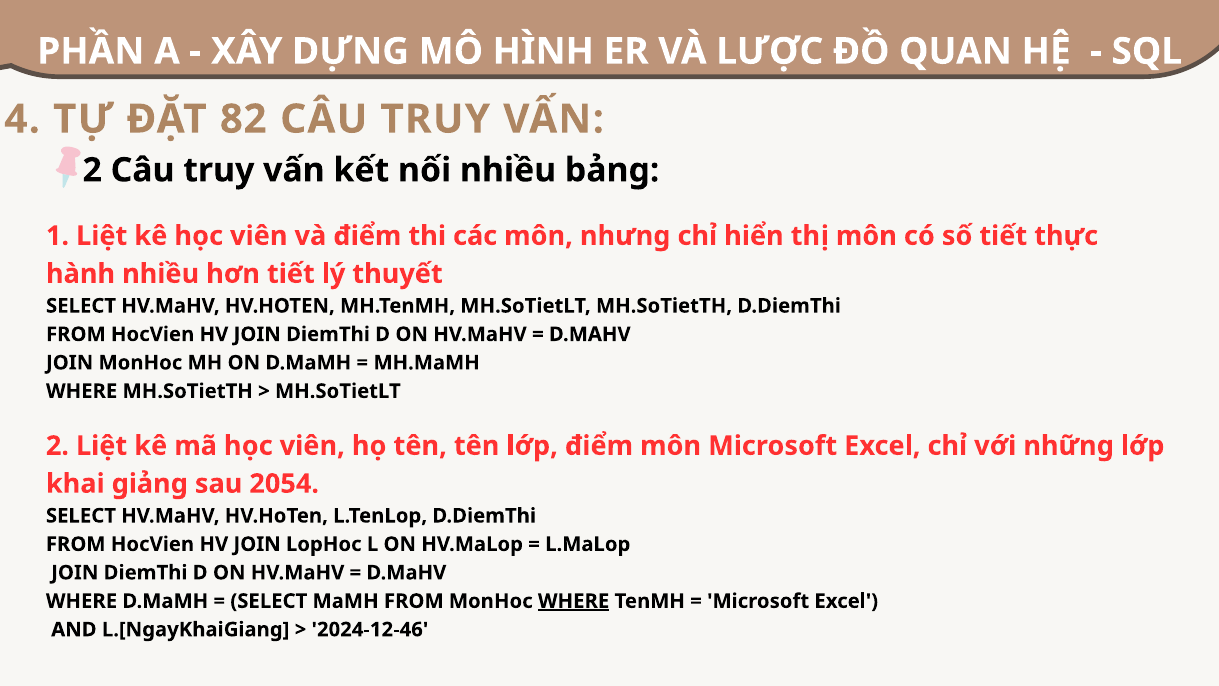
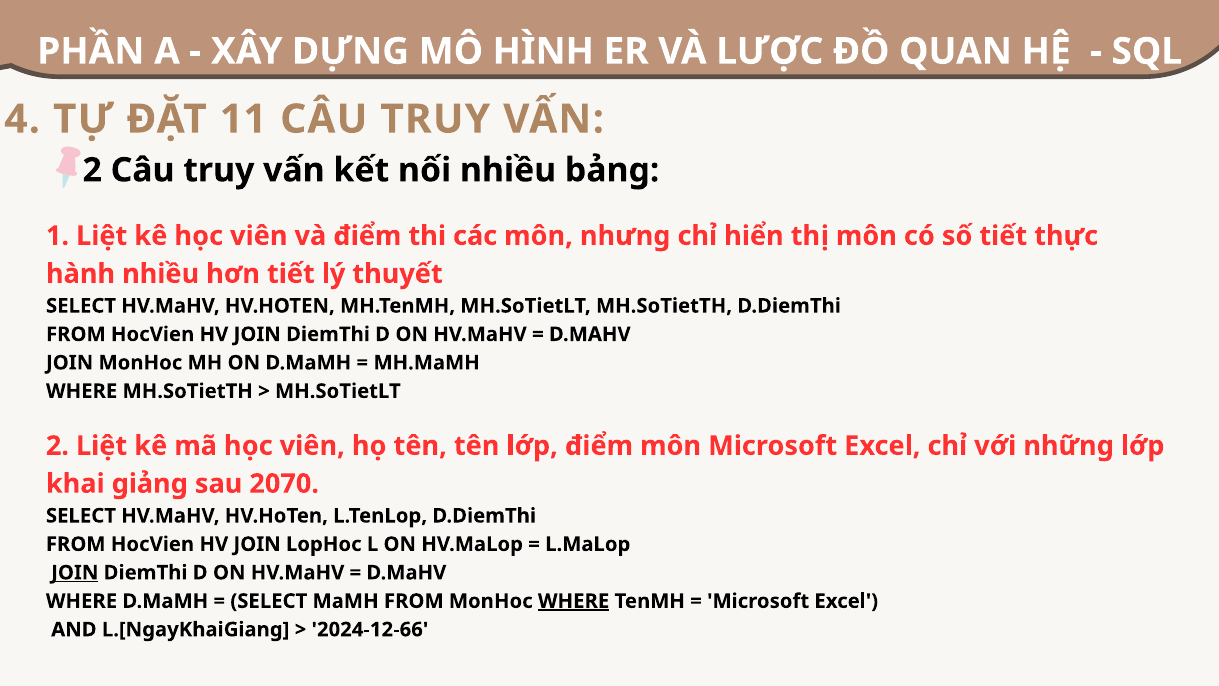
82: 82 -> 11 (243, 119)
2054: 2054 -> 2070 (284, 484)
JOIN underline: none -> present (75, 572)
2024-12-46: 2024-12-46 -> 2024-12-66 (370, 629)
